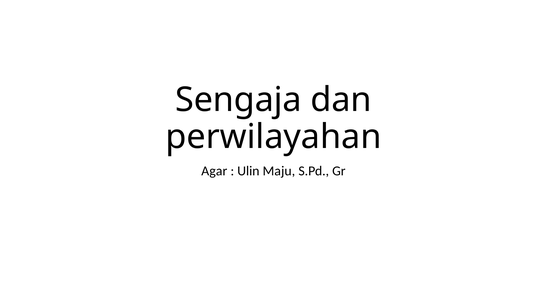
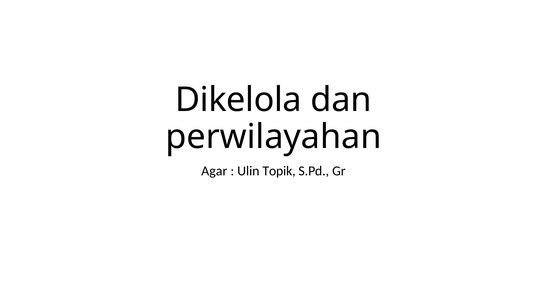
Sengaja: Sengaja -> Dikelola (239, 100)
Maju: Maju -> Topik (279, 171)
